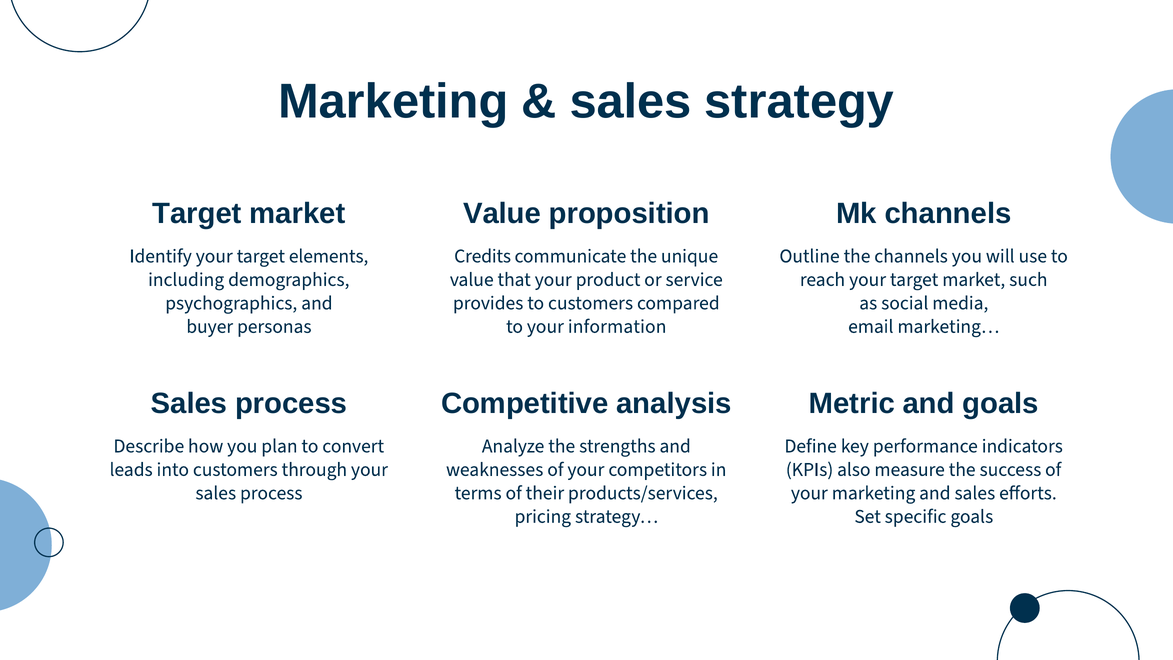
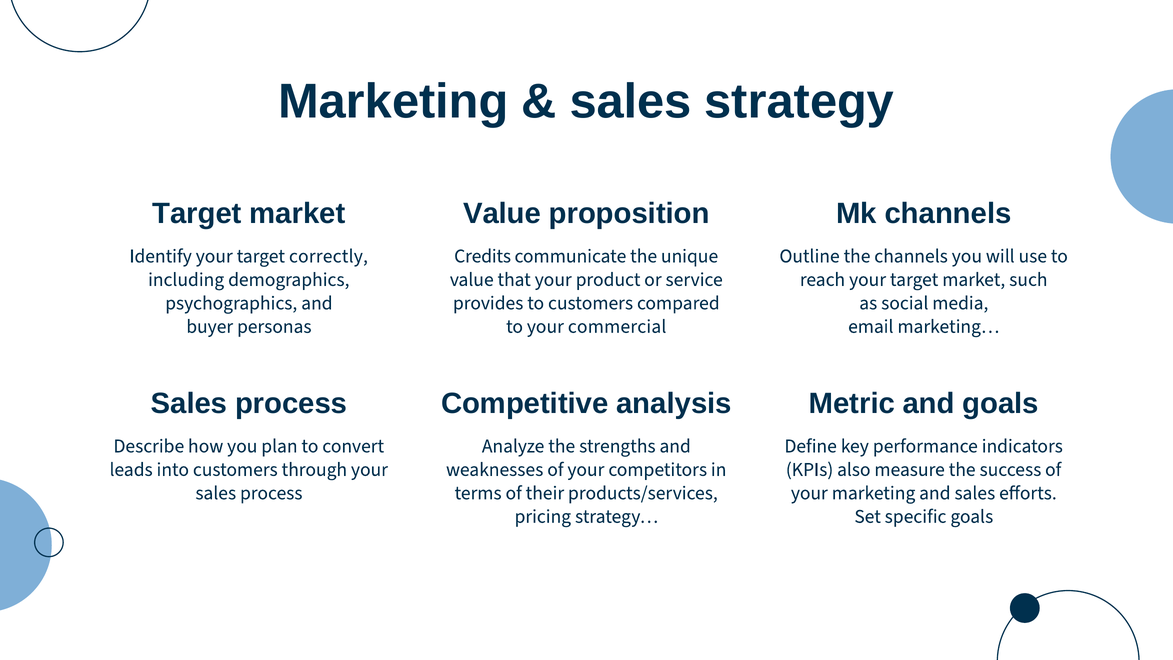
elements: elements -> correctly (328, 256)
information: information -> commercial (617, 326)
